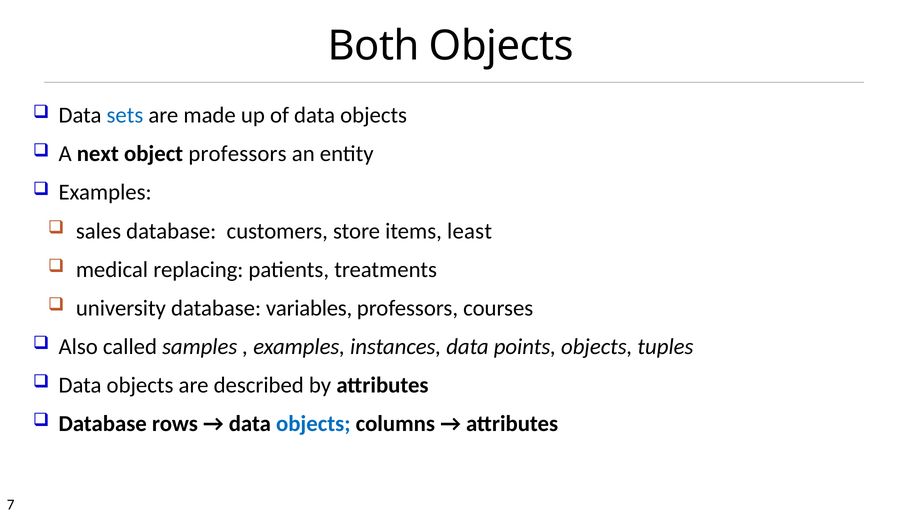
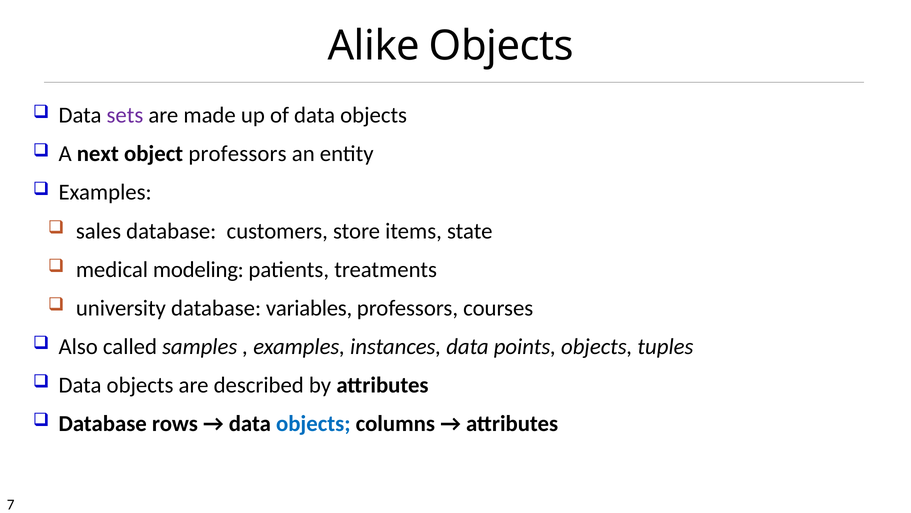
Both: Both -> Alike (374, 46)
sets colour: blue -> purple (125, 115)
least: least -> state (470, 231)
replacing: replacing -> modeling (198, 269)
